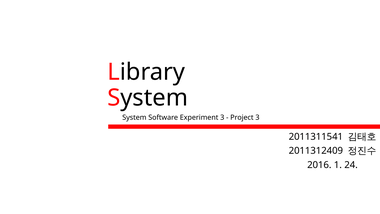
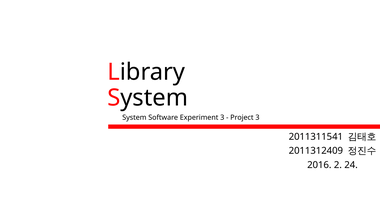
1: 1 -> 2 (338, 165)
